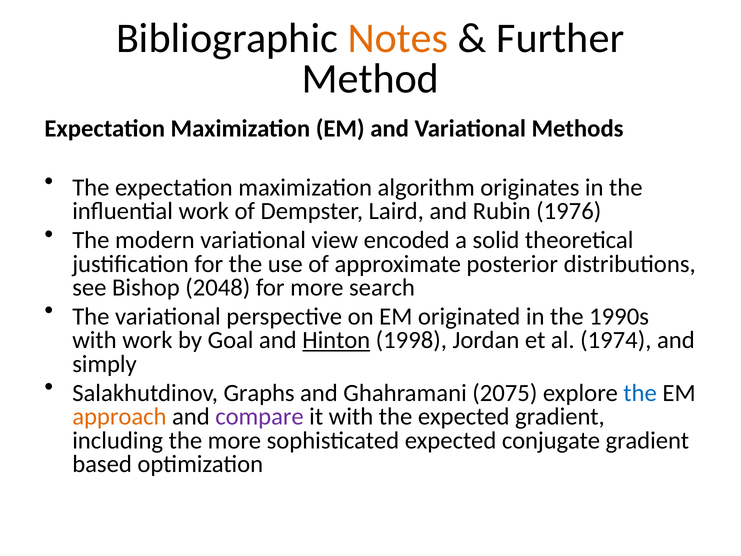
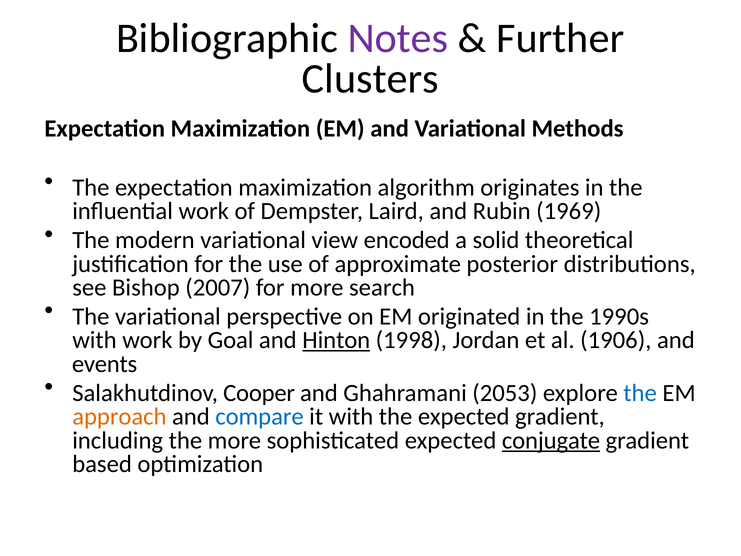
Notes colour: orange -> purple (398, 38)
Method: Method -> Clusters (370, 79)
1976: 1976 -> 1969 (569, 211)
2048: 2048 -> 2007 (218, 287)
1974: 1974 -> 1906 (616, 340)
simply: simply -> events (105, 364)
Graphs: Graphs -> Cooper (259, 393)
2075: 2075 -> 2053 (505, 393)
compare colour: purple -> blue (260, 417)
conjugate underline: none -> present (551, 440)
